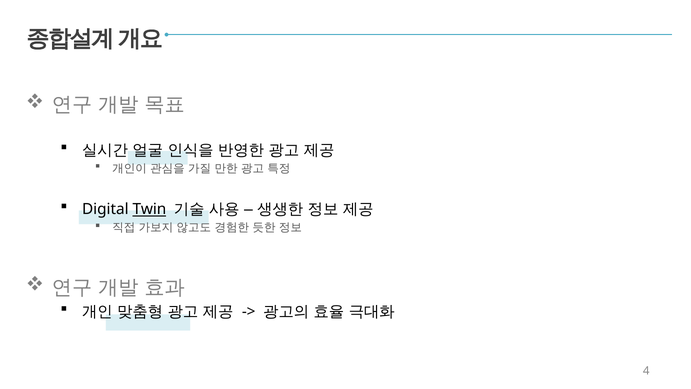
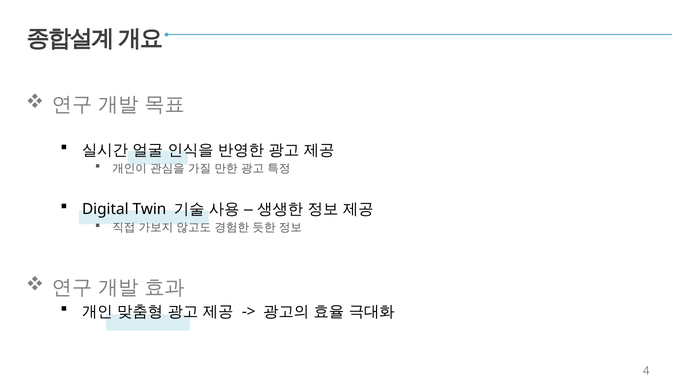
Twin underline: present -> none (149, 209)
